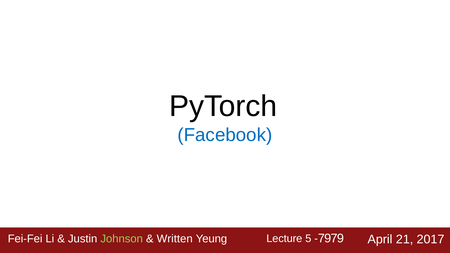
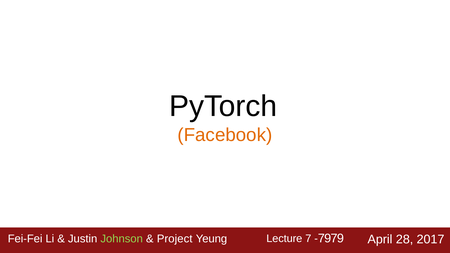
Facebook colour: blue -> orange (225, 135)
Written: Written -> Project (175, 239)
5: 5 -> 7 (308, 239)
21: 21 -> 28 (405, 239)
